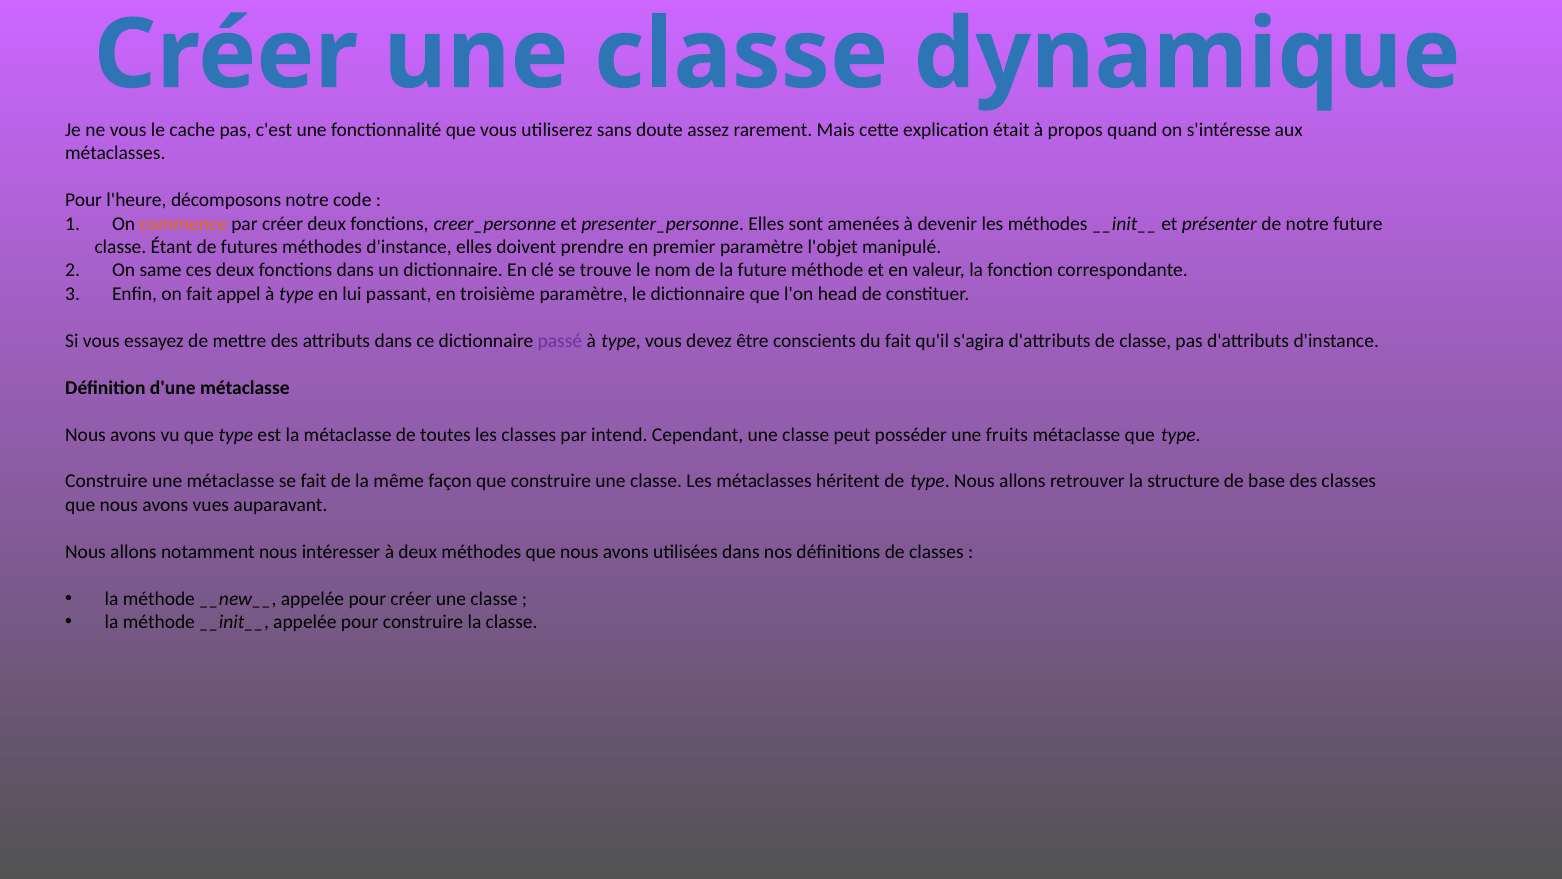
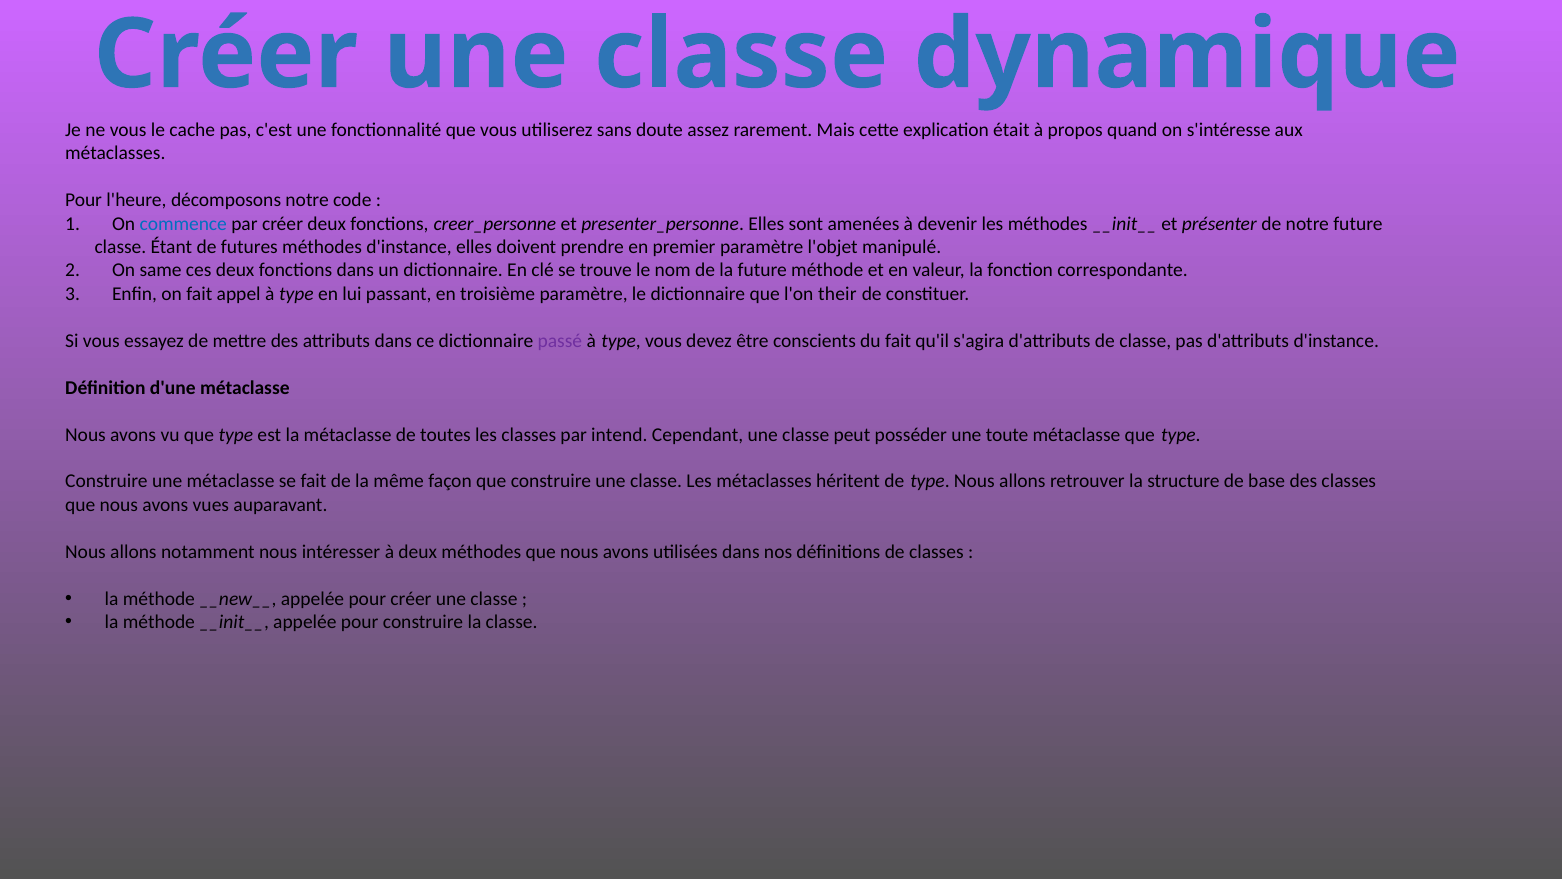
commence colour: orange -> blue (183, 224)
head: head -> their (837, 294)
fruits: fruits -> toute (1007, 434)
